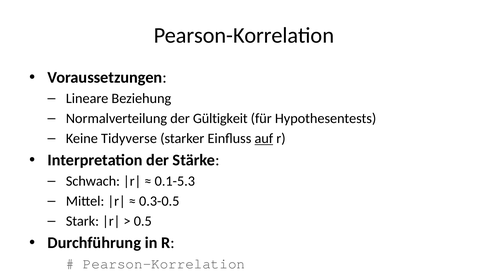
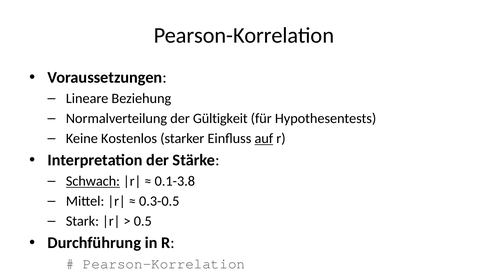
Tidyverse: Tidyverse -> Kostenlos (129, 138)
Schwach underline: none -> present (93, 181)
0.1-5.3: 0.1-5.3 -> 0.1-3.8 (175, 181)
